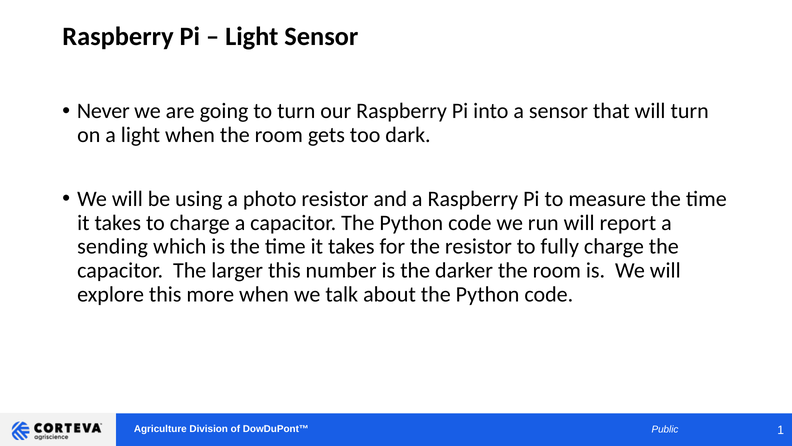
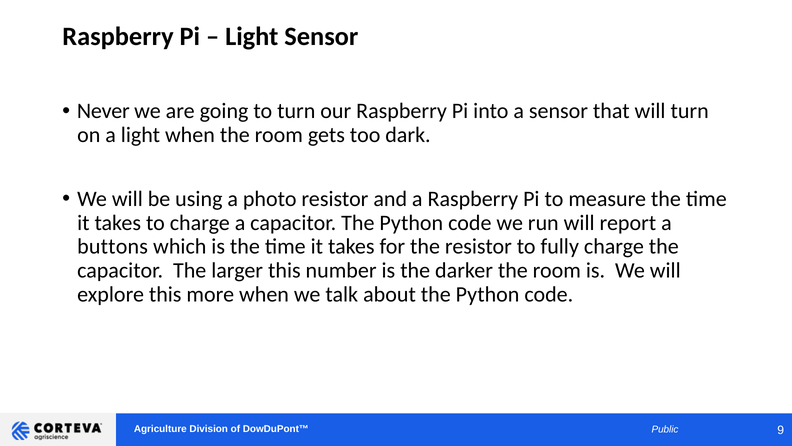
sending: sending -> buttons (113, 246)
1: 1 -> 9 (781, 430)
